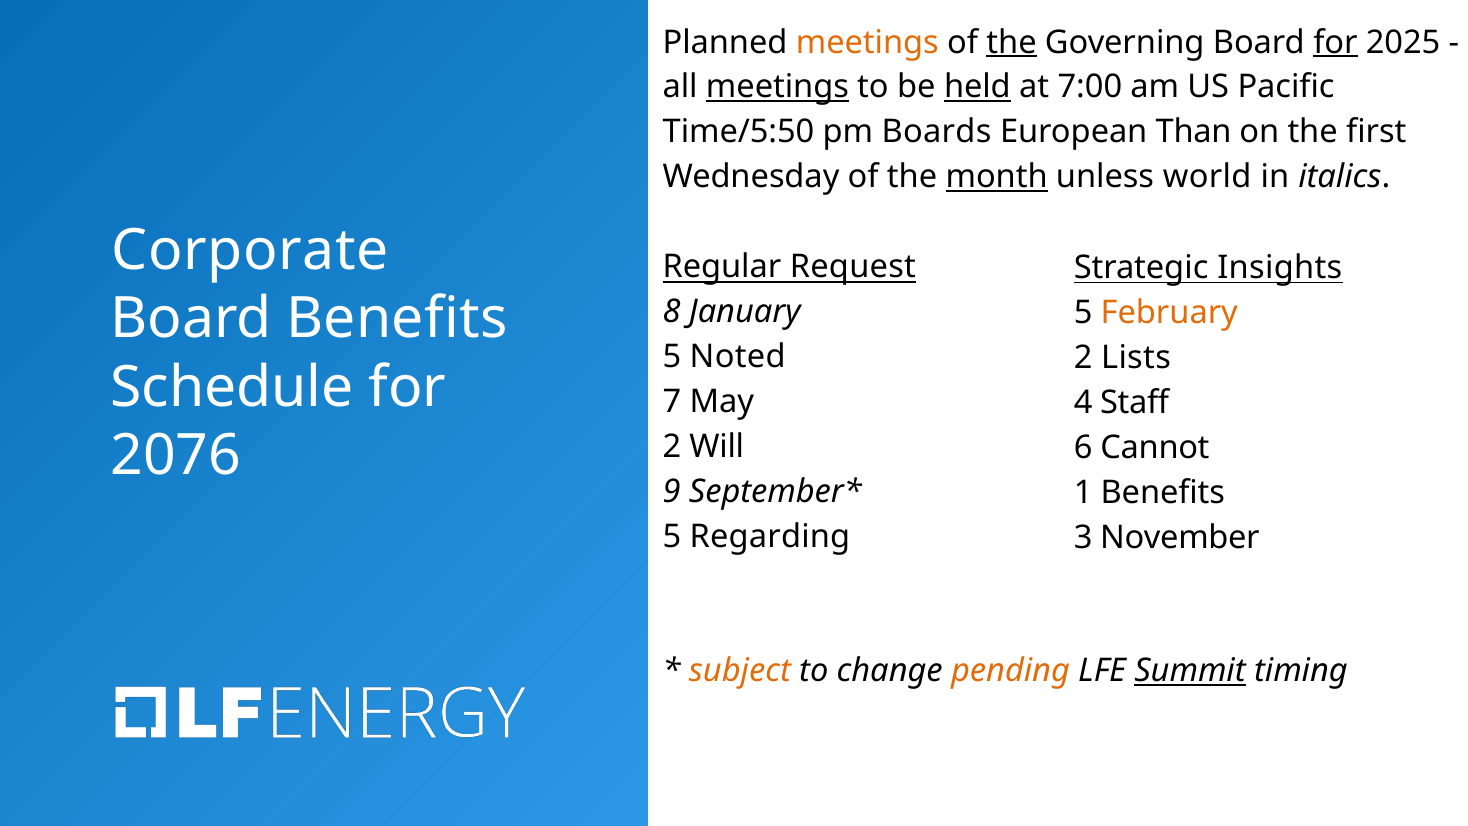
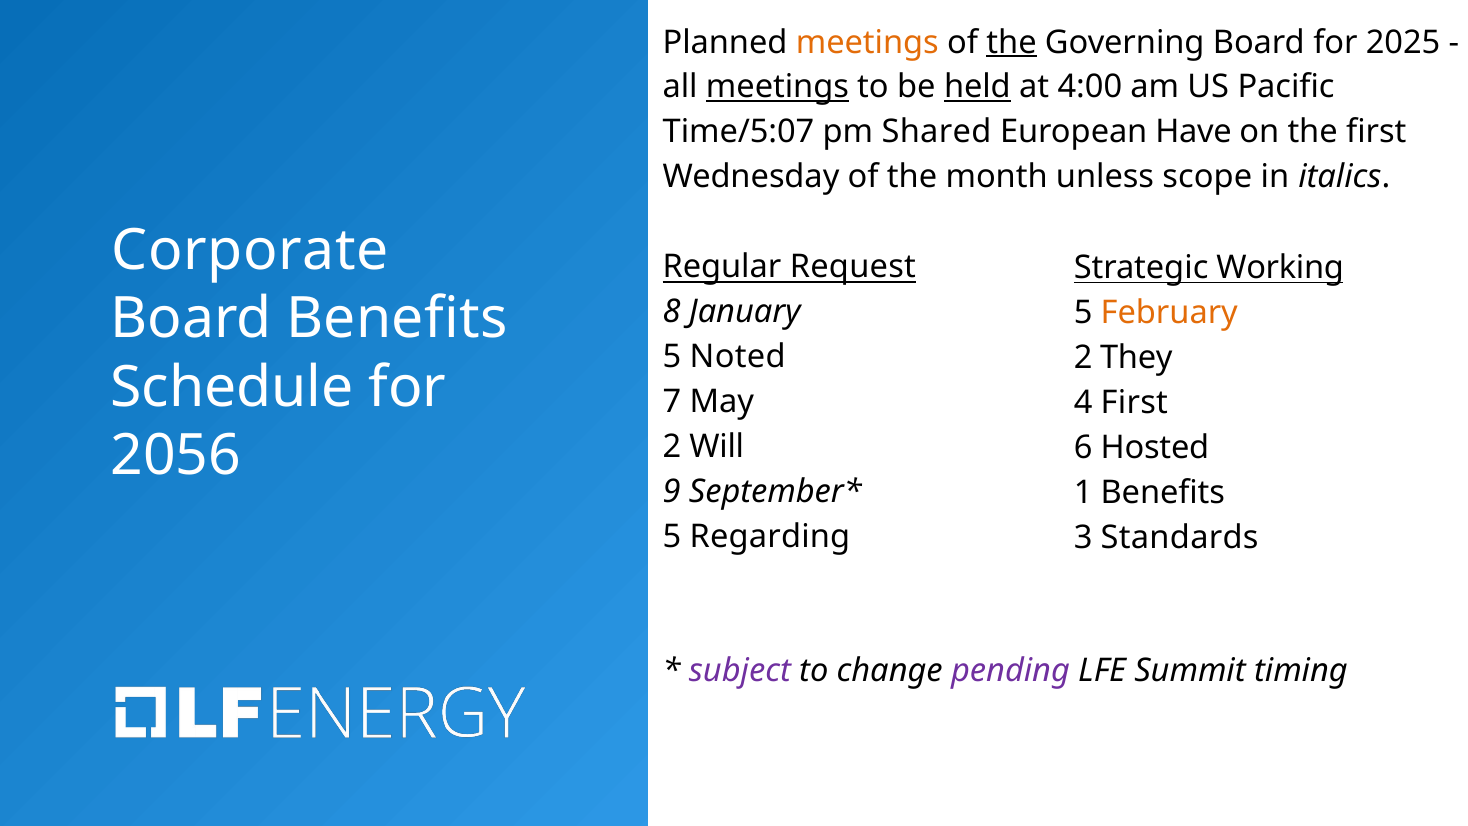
for underline: present -> none (1335, 42)
7:00: 7:00 -> 4:00 (1090, 87)
Time/5:50: Time/5:50 -> Time/5:07 (739, 132)
Boards: Boards -> Shared (936, 132)
Than: Than -> Have (1194, 132)
month underline: present -> none (997, 177)
world: world -> scope (1207, 177)
Insights: Insights -> Working (1280, 267)
Lists: Lists -> They (1136, 357)
4 Staff: Staff -> First (1134, 402)
Cannot: Cannot -> Hosted (1155, 447)
2076: 2076 -> 2056 (176, 455)
November: November -> Standards (1180, 537)
subject colour: orange -> purple (740, 671)
pending colour: orange -> purple (1011, 671)
Summit underline: present -> none (1190, 671)
